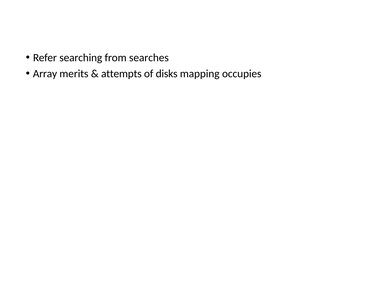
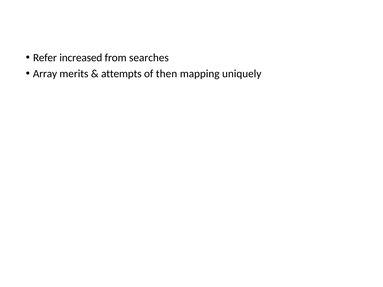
searching: searching -> increased (81, 58)
disks: disks -> then (167, 74)
occupies: occupies -> uniquely (242, 74)
